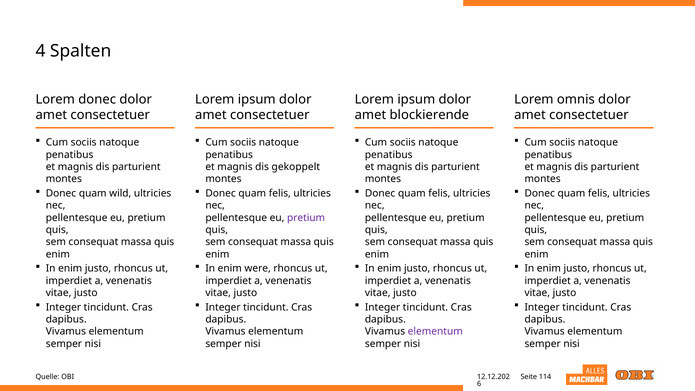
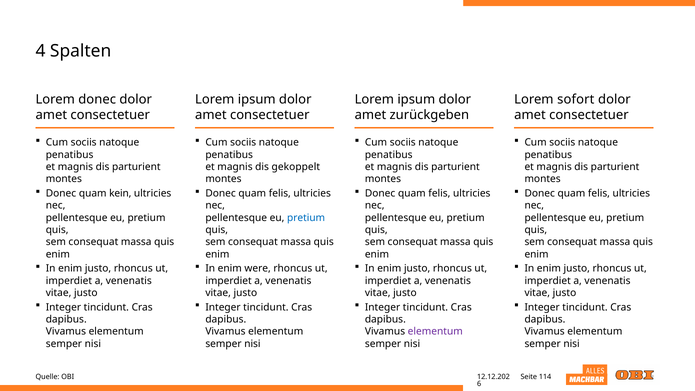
omnis: omnis -> sofort (576, 99)
blockierende: blockierende -> zurückgeben (429, 115)
wild: wild -> kein (120, 193)
pretium colour: purple -> blue (306, 218)
